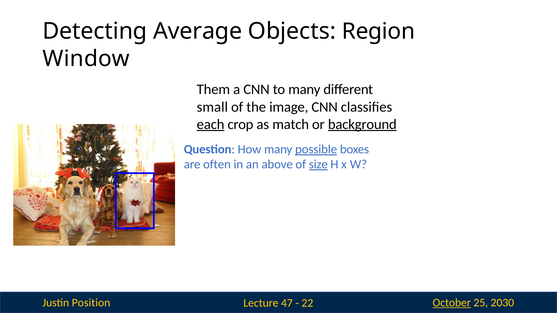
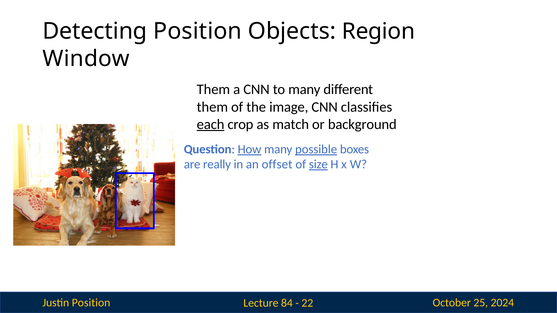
Detecting Average: Average -> Position (198, 31)
small: small -> them (212, 107)
background underline: present -> none (362, 124)
How underline: none -> present (250, 150)
often: often -> really (217, 165)
above: above -> offset (277, 165)
47: 47 -> 84 (287, 303)
October underline: present -> none (452, 303)
2030: 2030 -> 2024 (502, 303)
